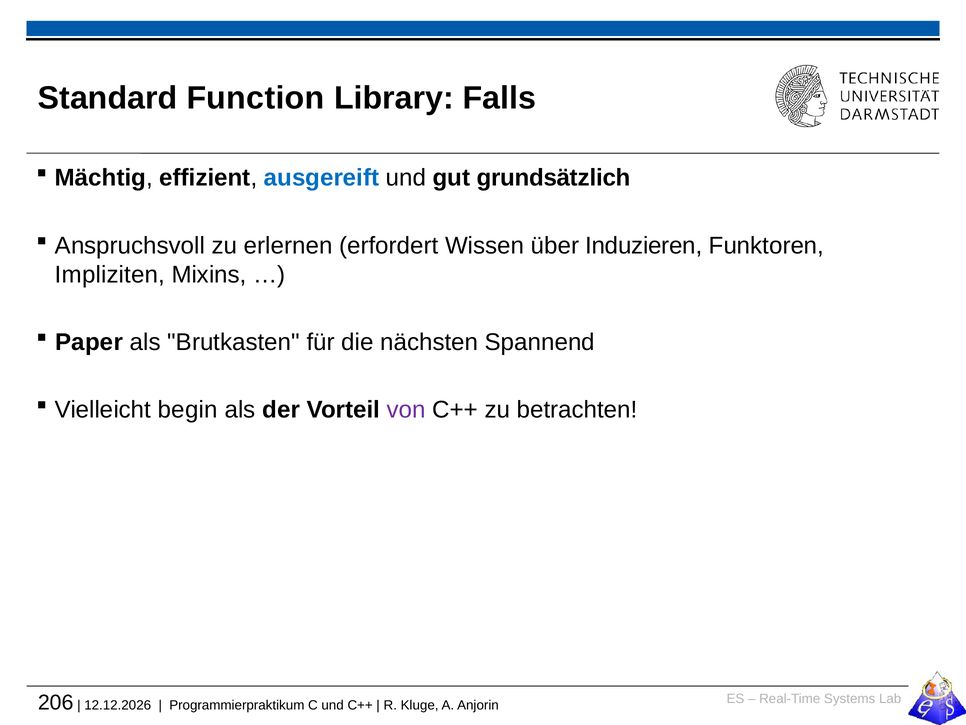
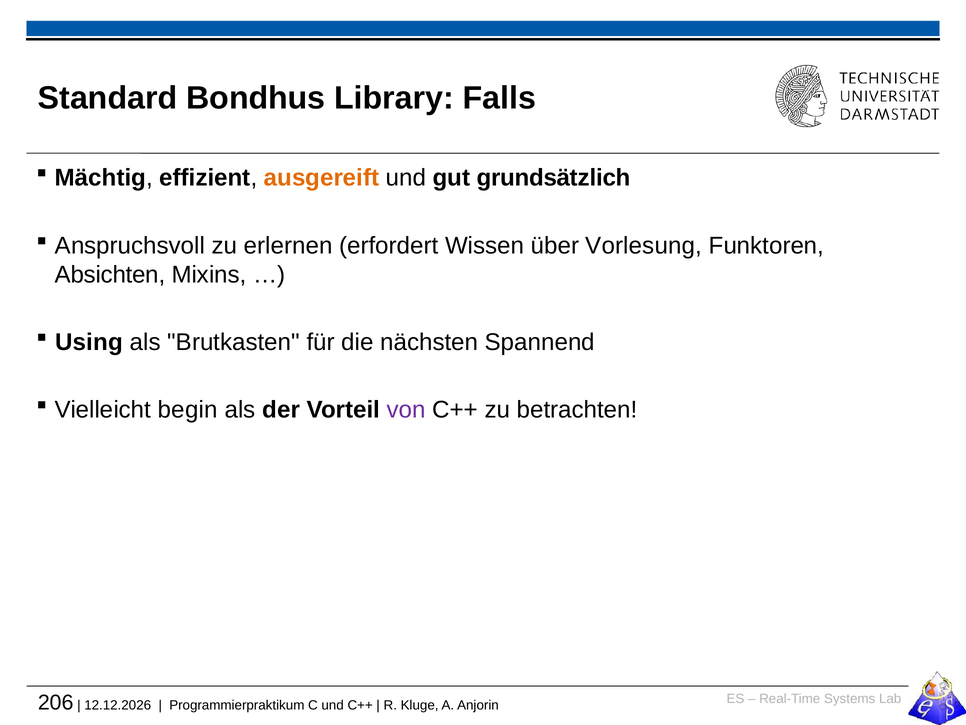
Function: Function -> Bondhus (256, 98)
ausgereift colour: blue -> orange (321, 178)
Induzieren: Induzieren -> Vorlesung (644, 245)
Impliziten: Impliziten -> Absichten (110, 274)
Paper: Paper -> Using (89, 342)
